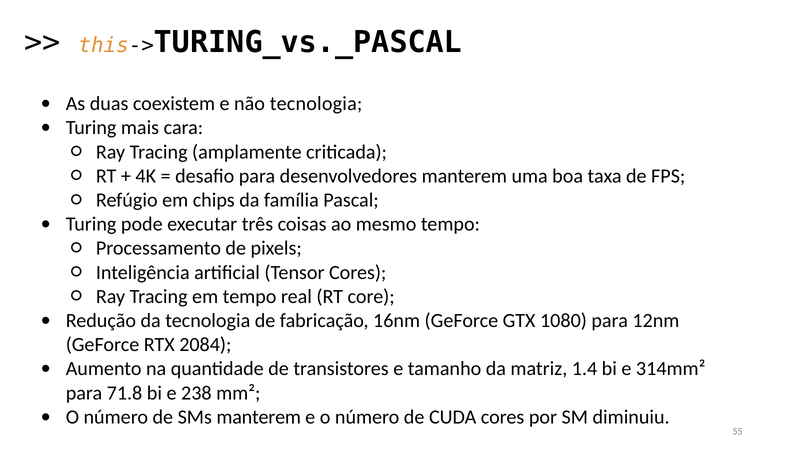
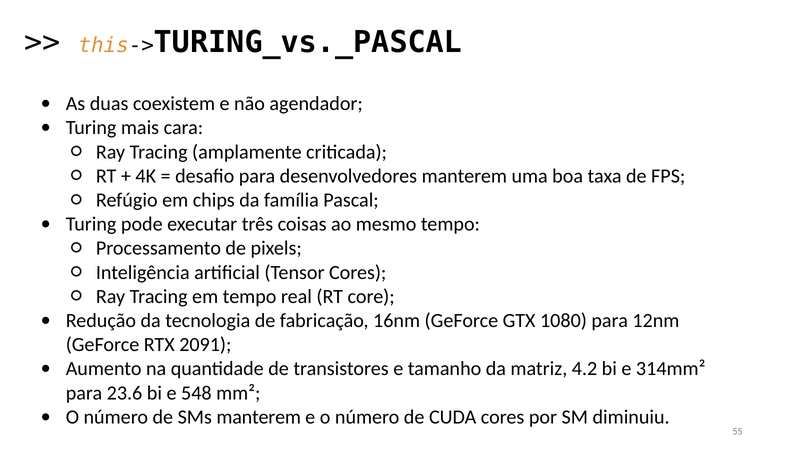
não tecnologia: tecnologia -> agendador (316, 104)
2084: 2084 -> 2091 (205, 345)
1.4: 1.4 -> 4.2 (585, 369)
71.8: 71.8 -> 23.6 (124, 393)
238: 238 -> 548 (196, 393)
